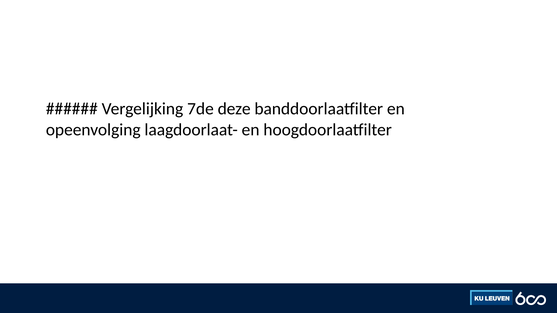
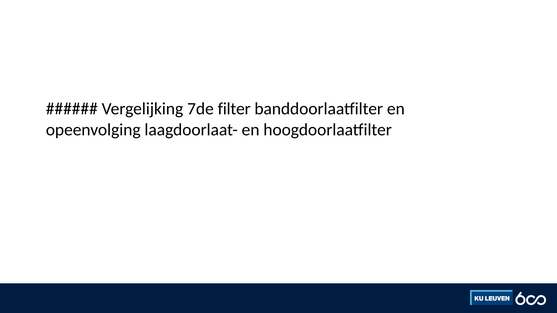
deze: deze -> filter (234, 109)
